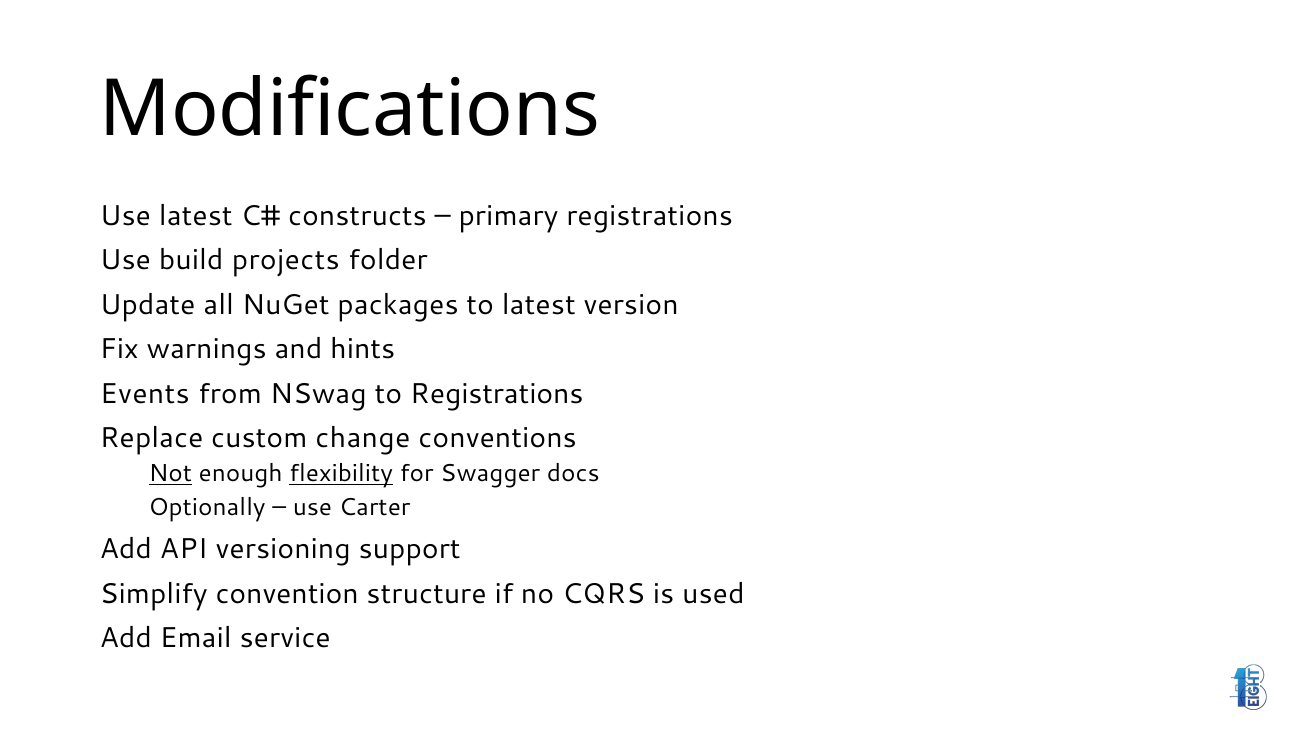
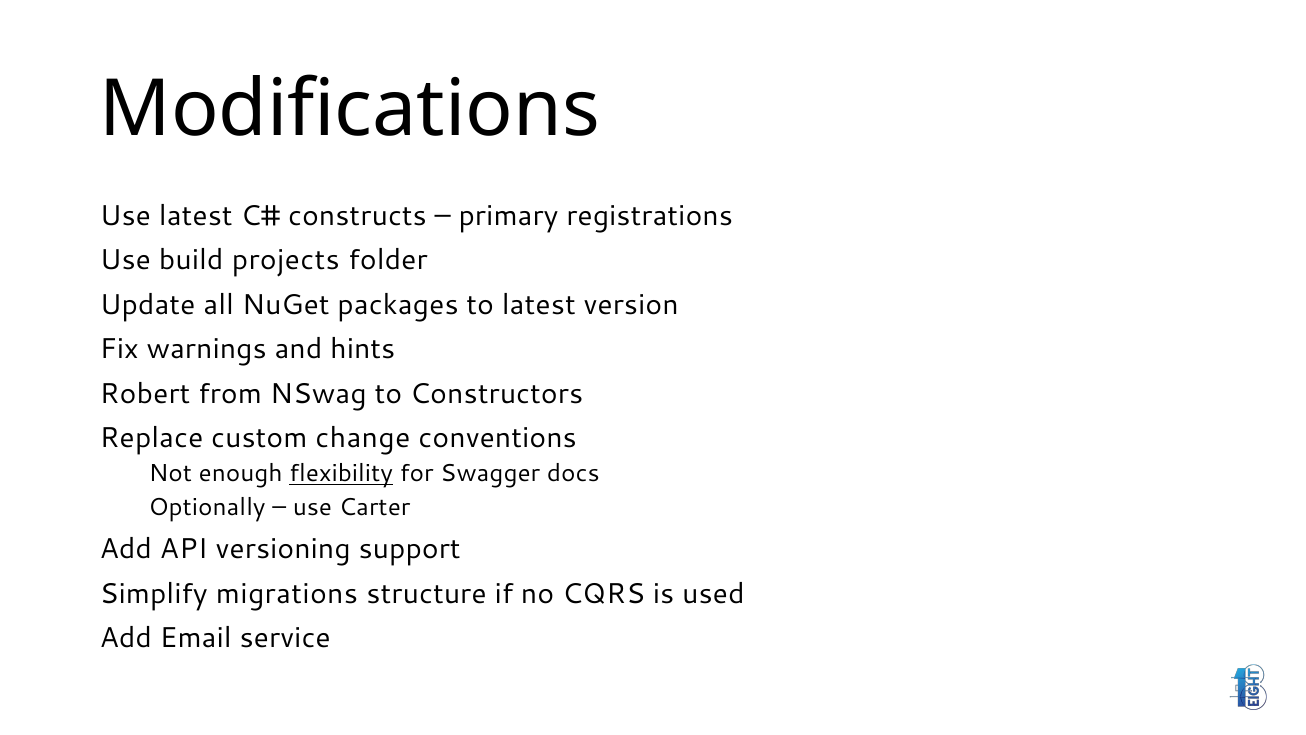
Events: Events -> Robert (145, 394)
to Registrations: Registrations -> Constructors (497, 394)
Not underline: present -> none (170, 473)
convention: convention -> migrations (287, 593)
